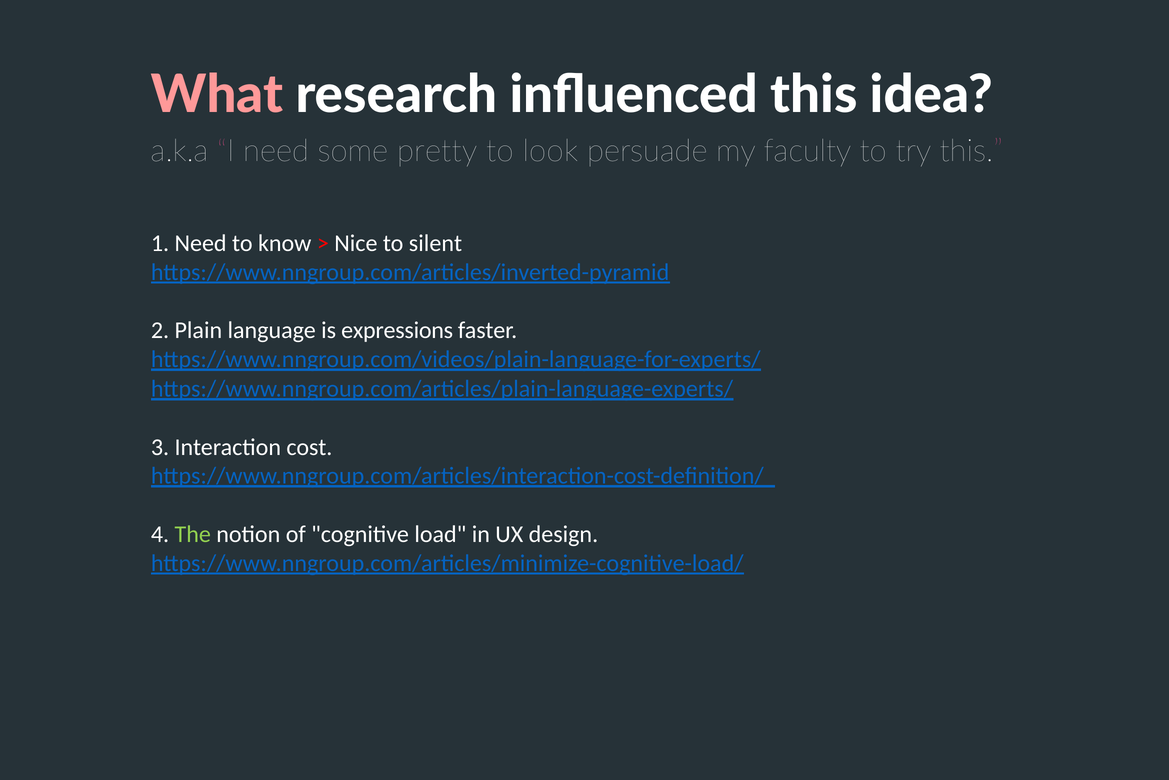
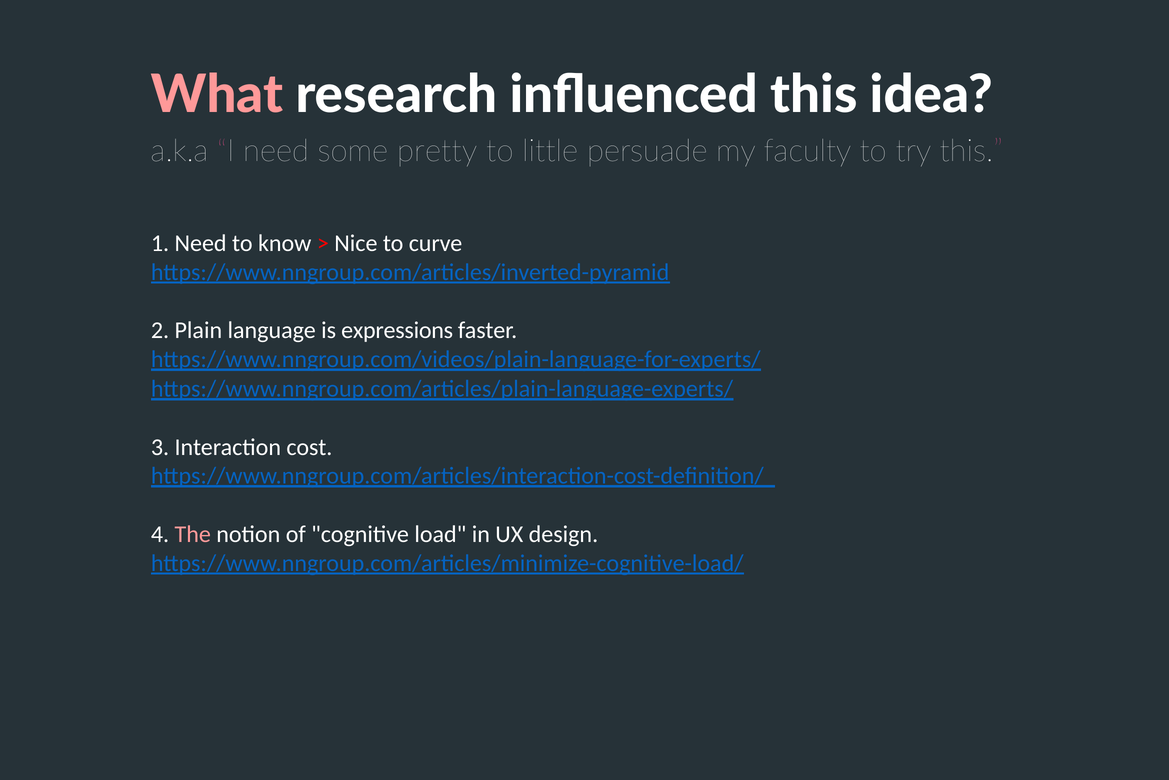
look: look -> little (550, 151)
silent: silent -> curve (436, 243)
The colour: light green -> pink (193, 534)
